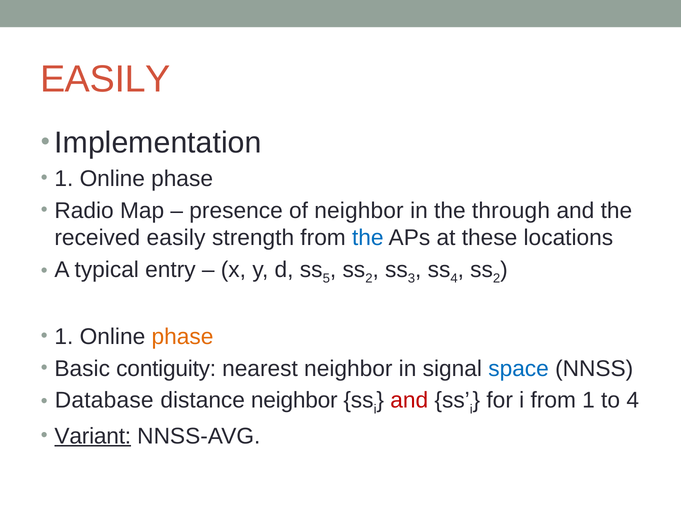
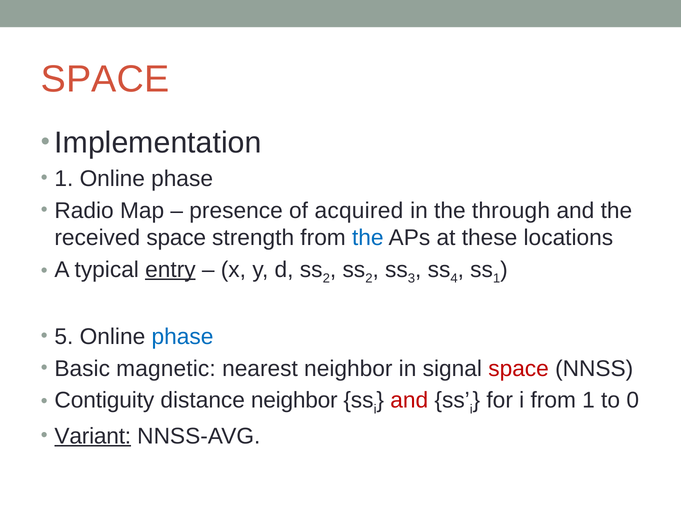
EASILY: EASILY -> SPACE (105, 79)
of neighbor: neighbor -> acquired (359, 210)
received easily: easily -> space (176, 238)
entry underline: none -> present (170, 269)
5: 5 -> 2 (326, 278)
2: 2 -> 1 (497, 278)
1: 1 -> 5 (64, 337)
phase colour: orange -> blue (182, 337)
contiguity: contiguity -> magnetic (166, 369)
space colour: blue -> red (519, 369)
Database: Database -> Contiguity (104, 400)
to 4: 4 -> 0 (633, 400)
